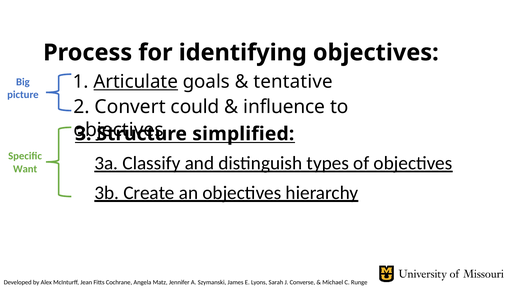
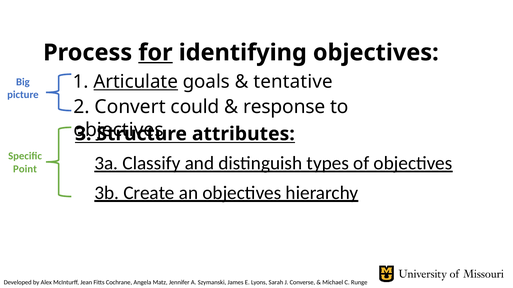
for underline: none -> present (155, 53)
influence: influence -> response (284, 107)
simplified: simplified -> attributes (243, 134)
Want: Want -> Point (25, 169)
